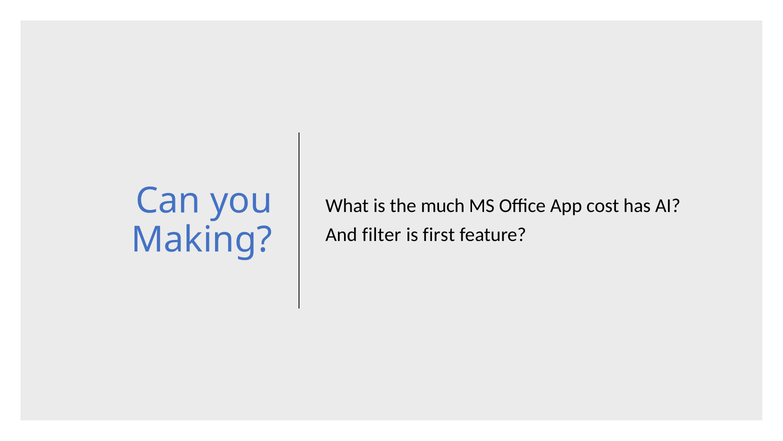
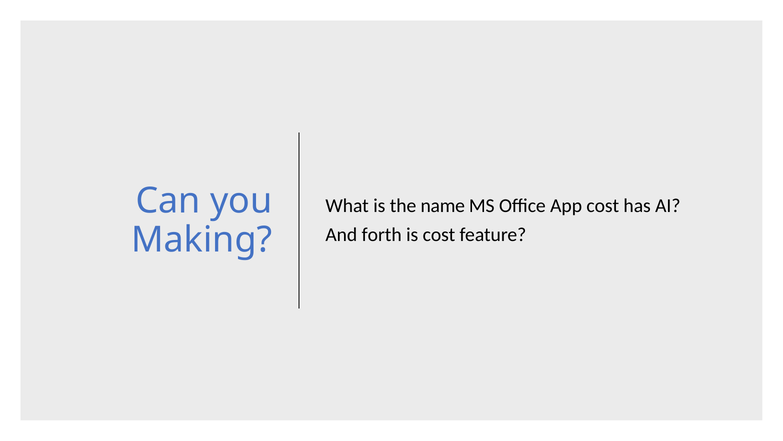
much: much -> name (443, 205)
filter: filter -> forth (382, 235)
is first: first -> cost (439, 235)
